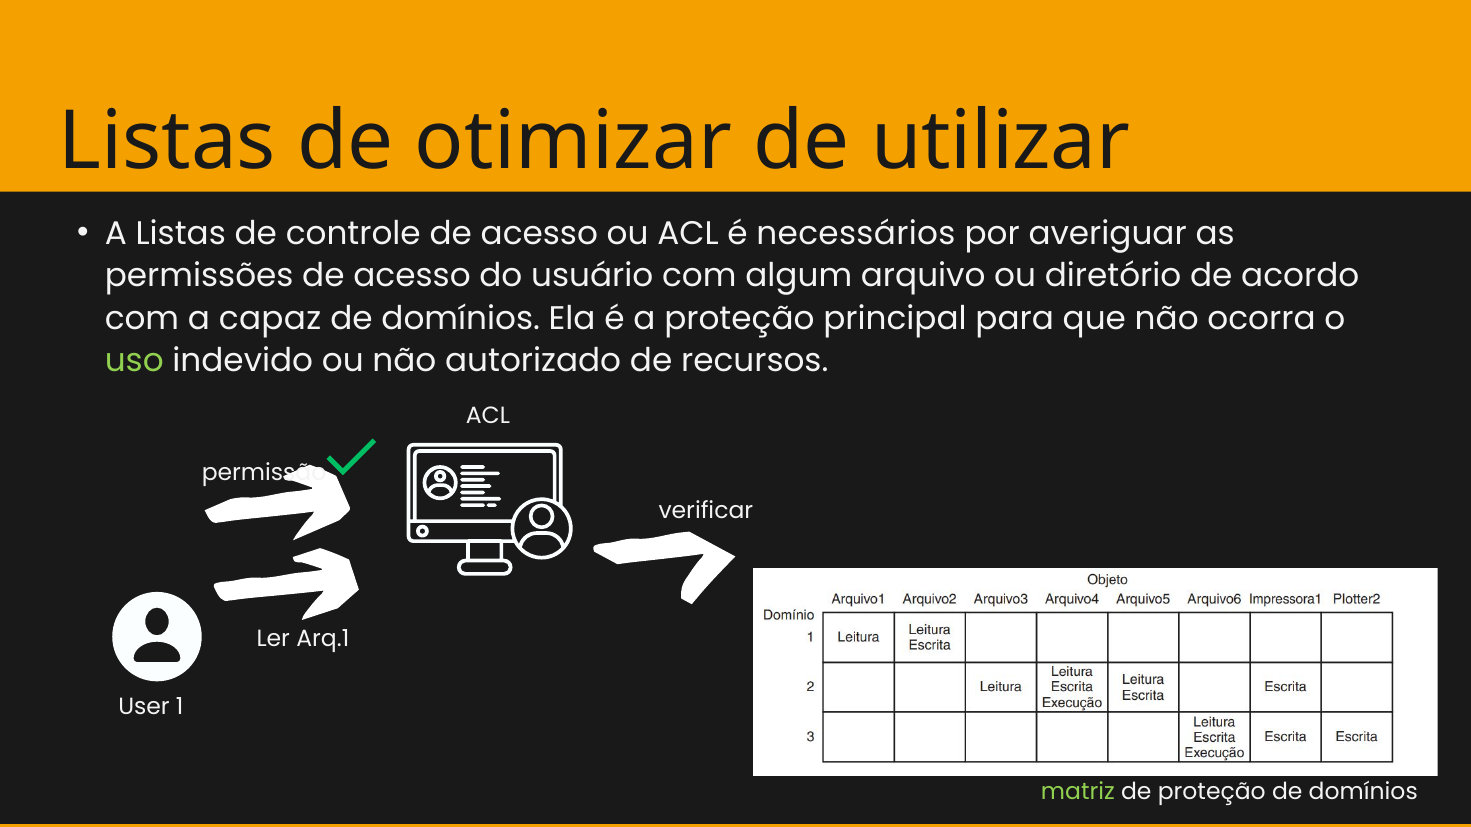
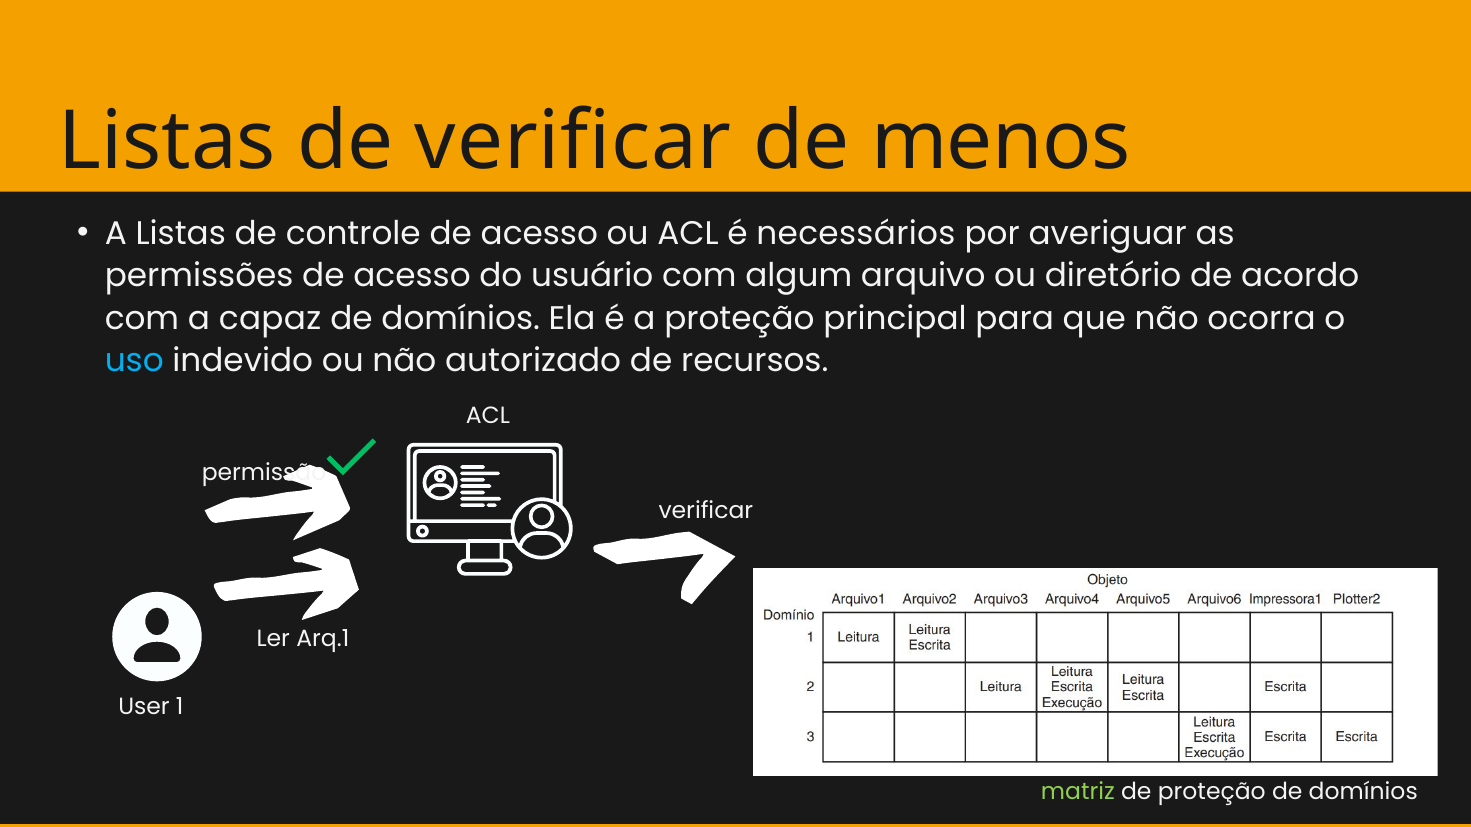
de otimizar: otimizar -> verificar (573, 141)
utilizar: utilizar -> menos (1001, 141)
uso colour: light green -> light blue (134, 361)
